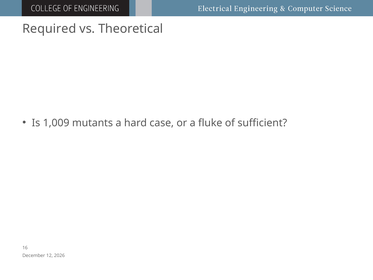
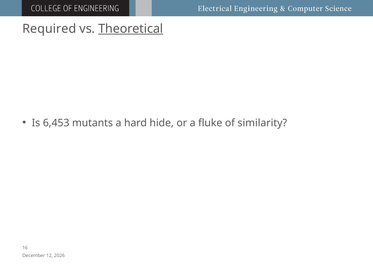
Theoretical underline: none -> present (131, 29)
1,009: 1,009 -> 6,453 (56, 123)
case: case -> hide (162, 123)
sufficient: sufficient -> similarity (262, 123)
